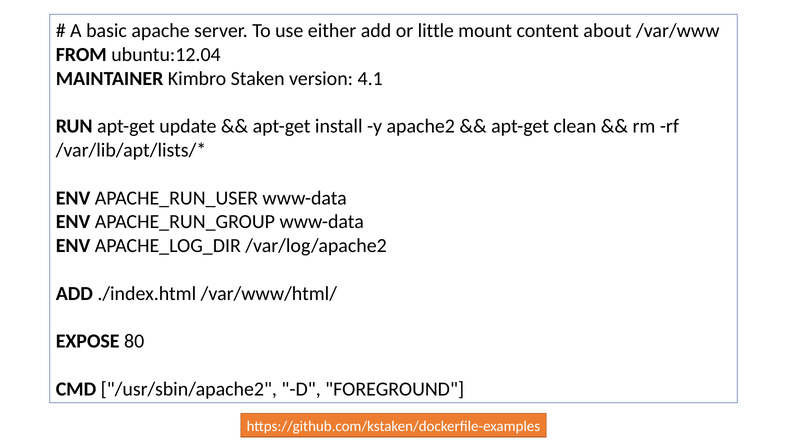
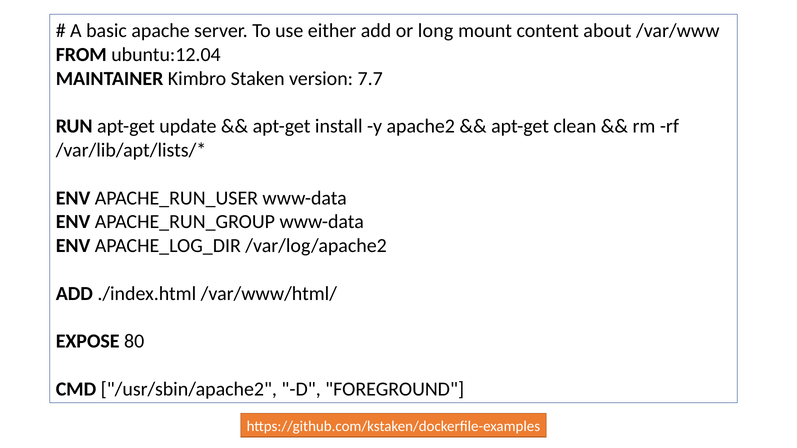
little: little -> long (436, 31)
4.1: 4.1 -> 7.7 (370, 79)
